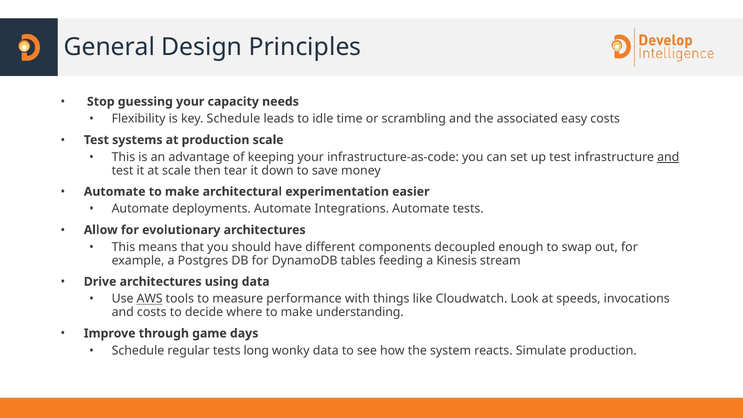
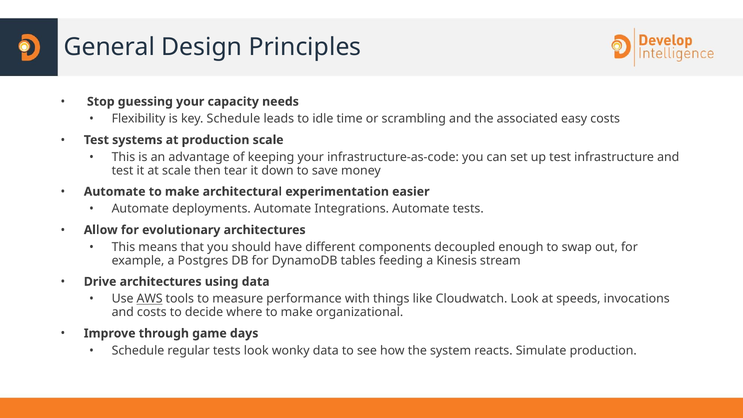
and underline: present -> none (668, 157)
understanding: understanding -> organizational (360, 312)
tests long: long -> look (256, 351)
